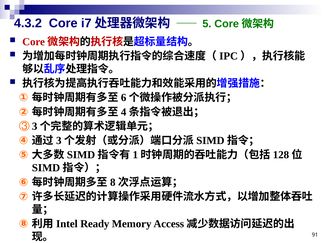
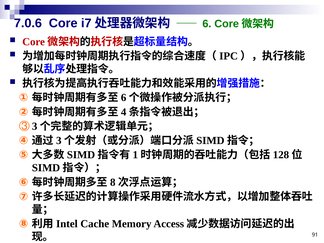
4.3.2: 4.3.2 -> 7.0.6 (28, 23)
5: 5 -> 6 (207, 24)
Ready: Ready -> Cache (95, 224)
